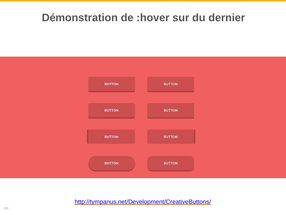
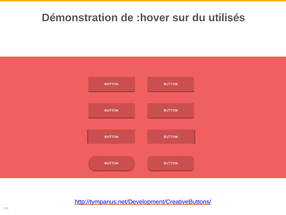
dernier: dernier -> utilisés (227, 18)
